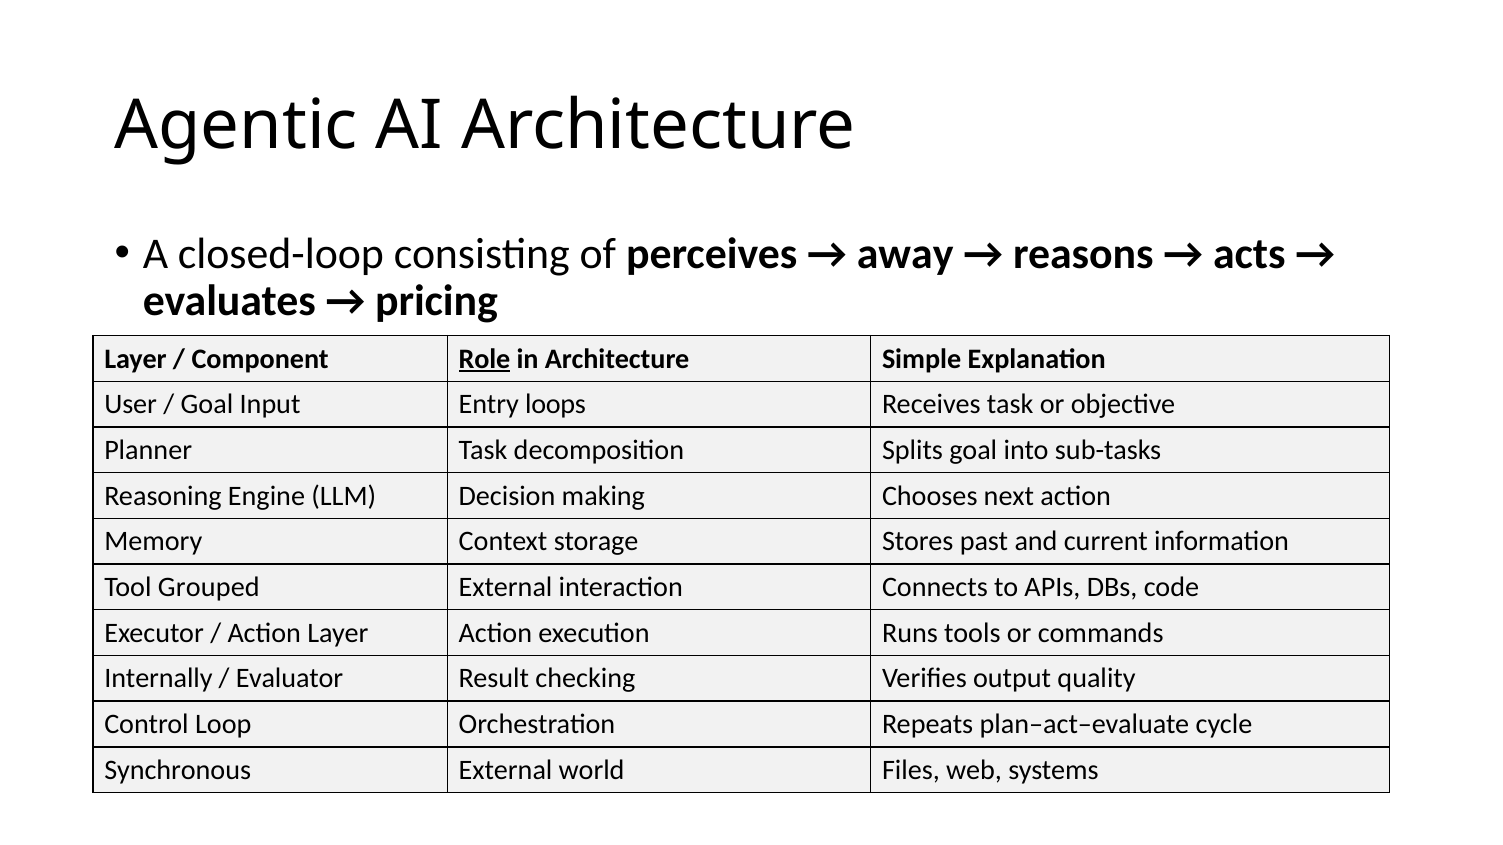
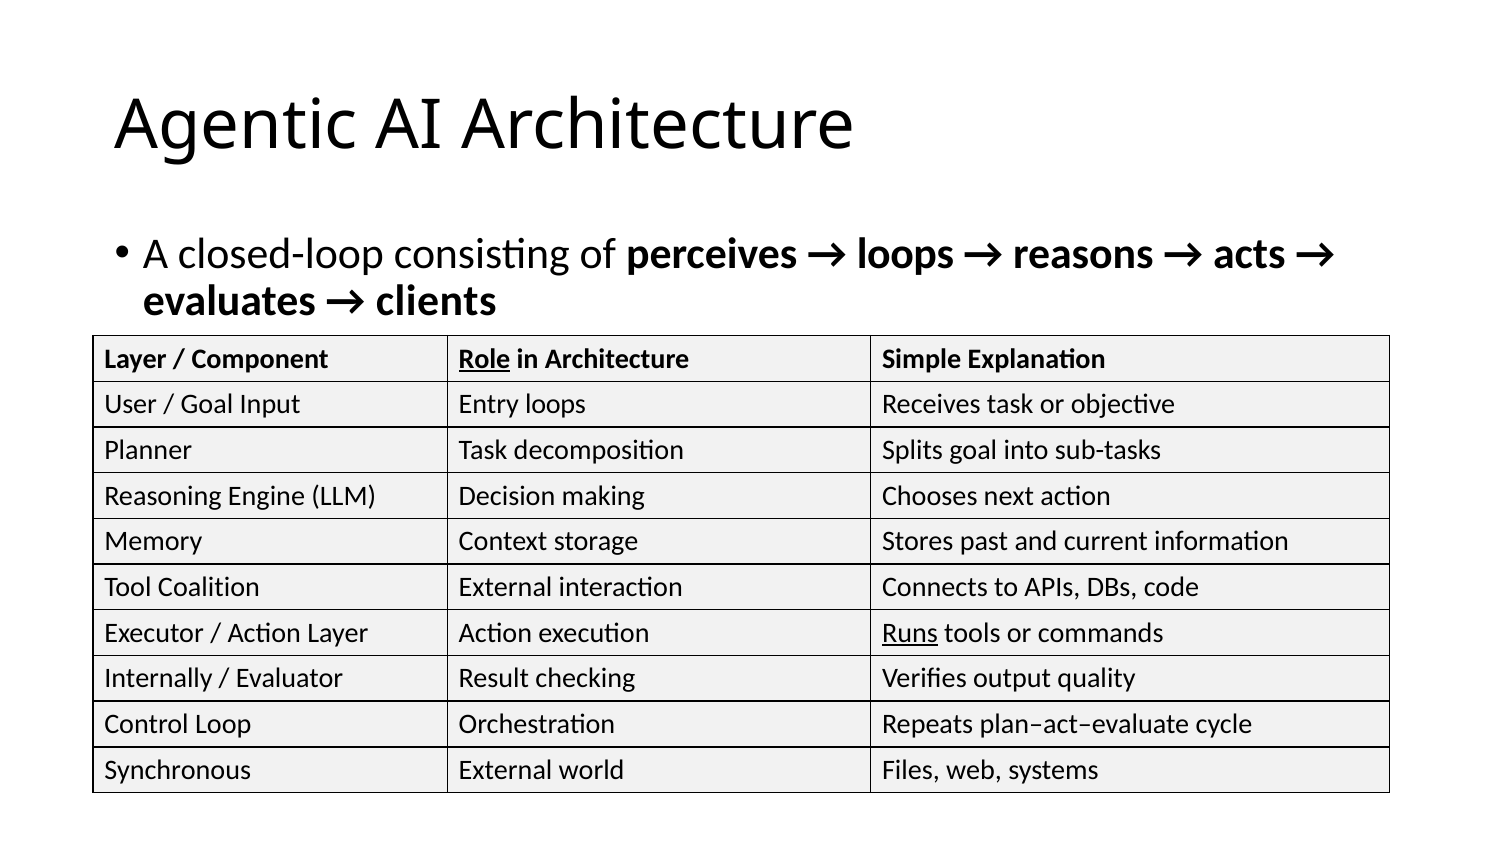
away: away -> loops (905, 254)
pricing: pricing -> clients (436, 301)
Grouped: Grouped -> Coalition (209, 588)
Runs underline: none -> present (910, 633)
